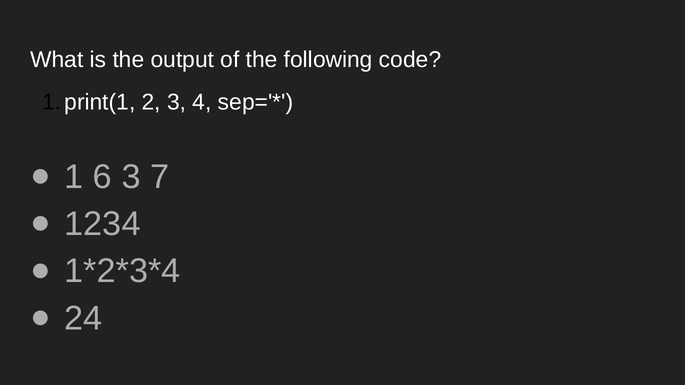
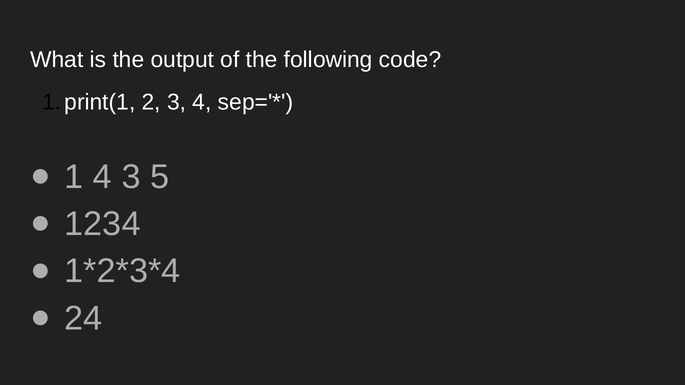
1 6: 6 -> 4 (103, 177)
7: 7 -> 5 (160, 177)
